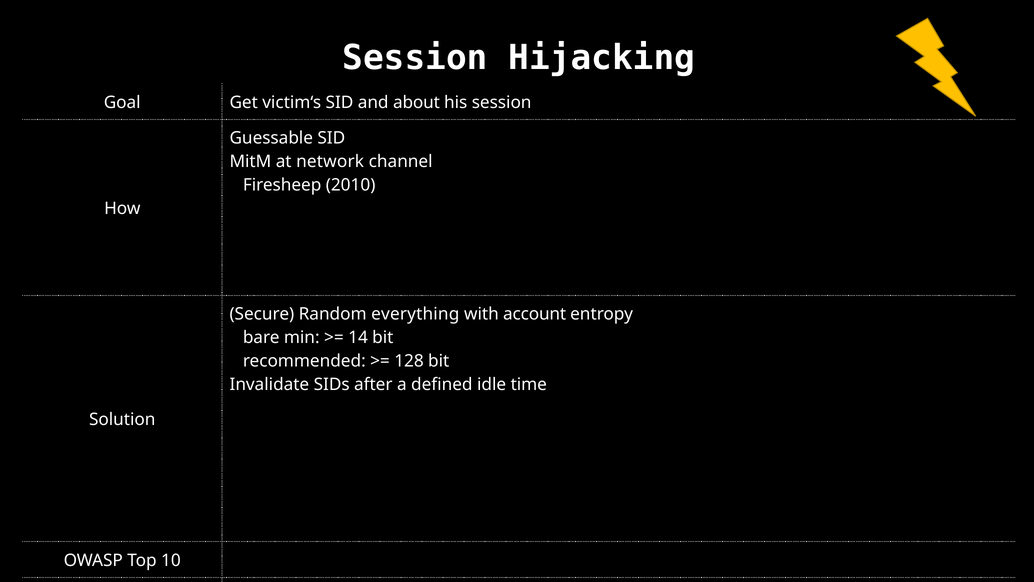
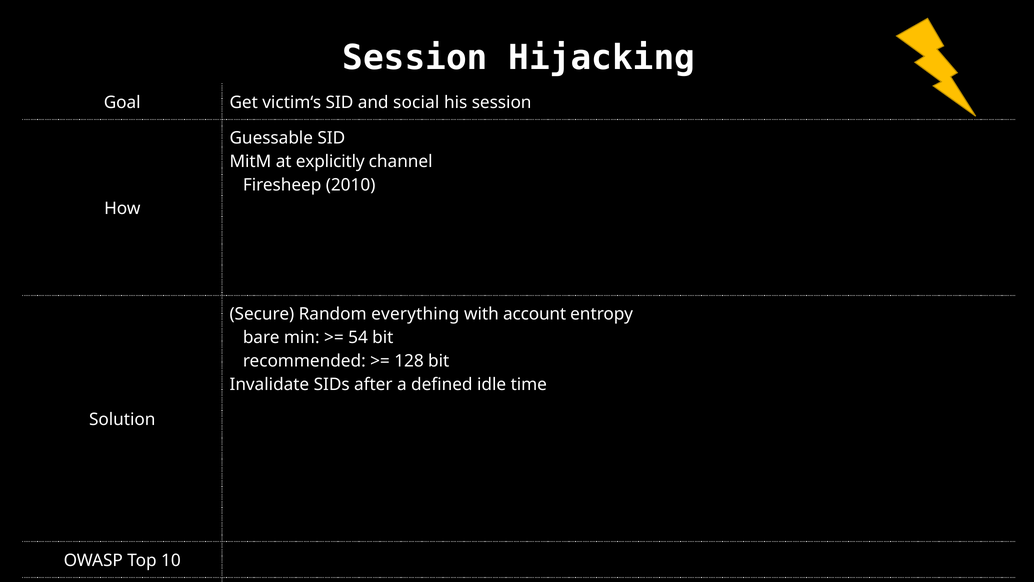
about: about -> social (416, 102)
network: network -> explicitly (330, 161)
14: 14 -> 54 (358, 337)
